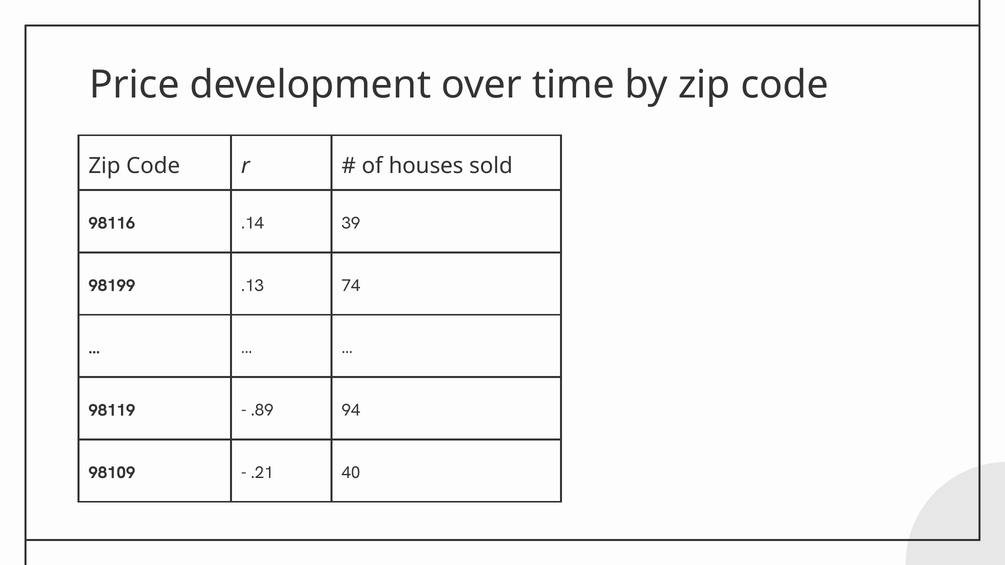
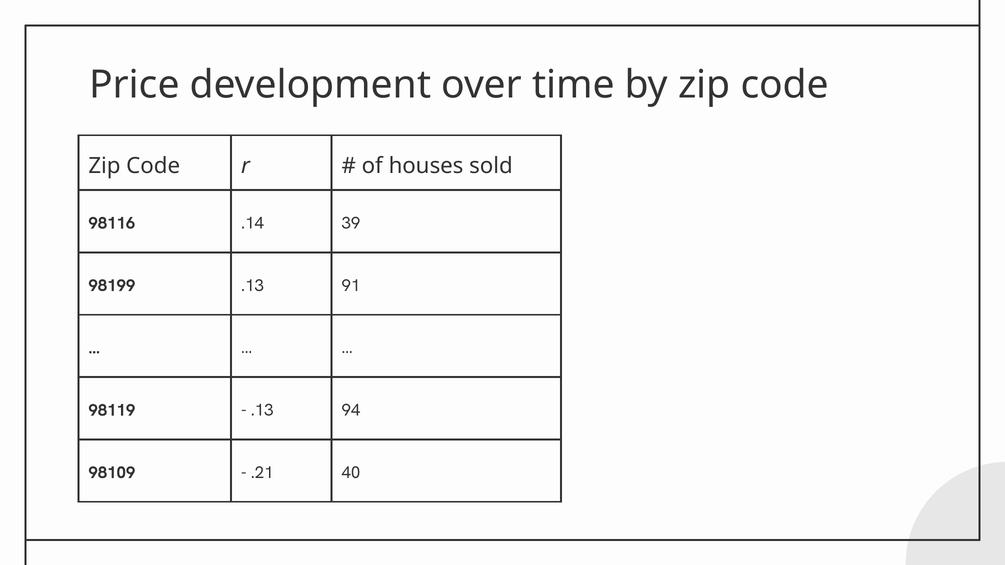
74: 74 -> 91 (351, 286)
.89: .89 -> .13 (262, 410)
